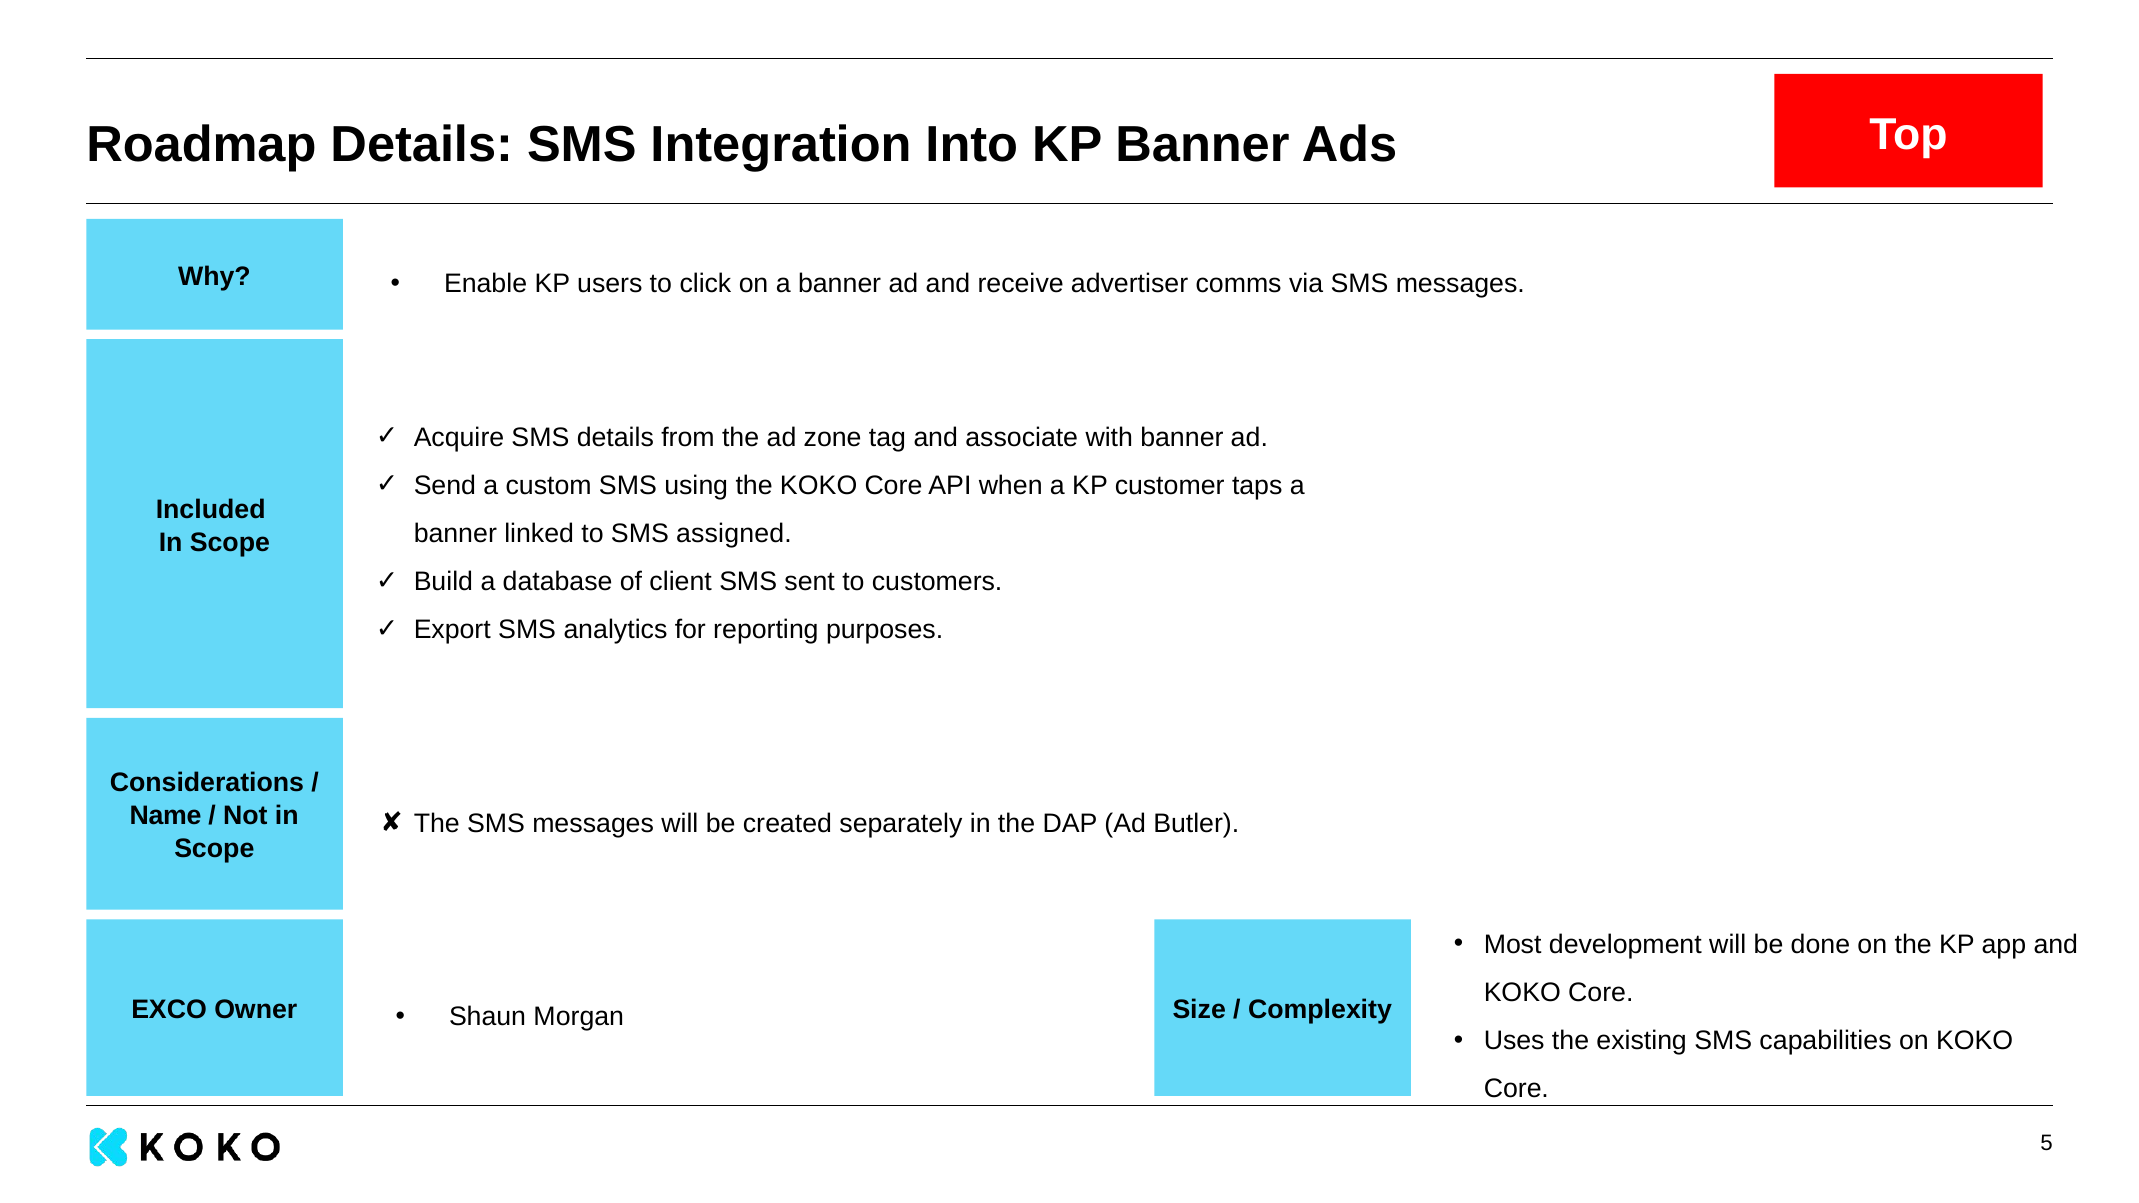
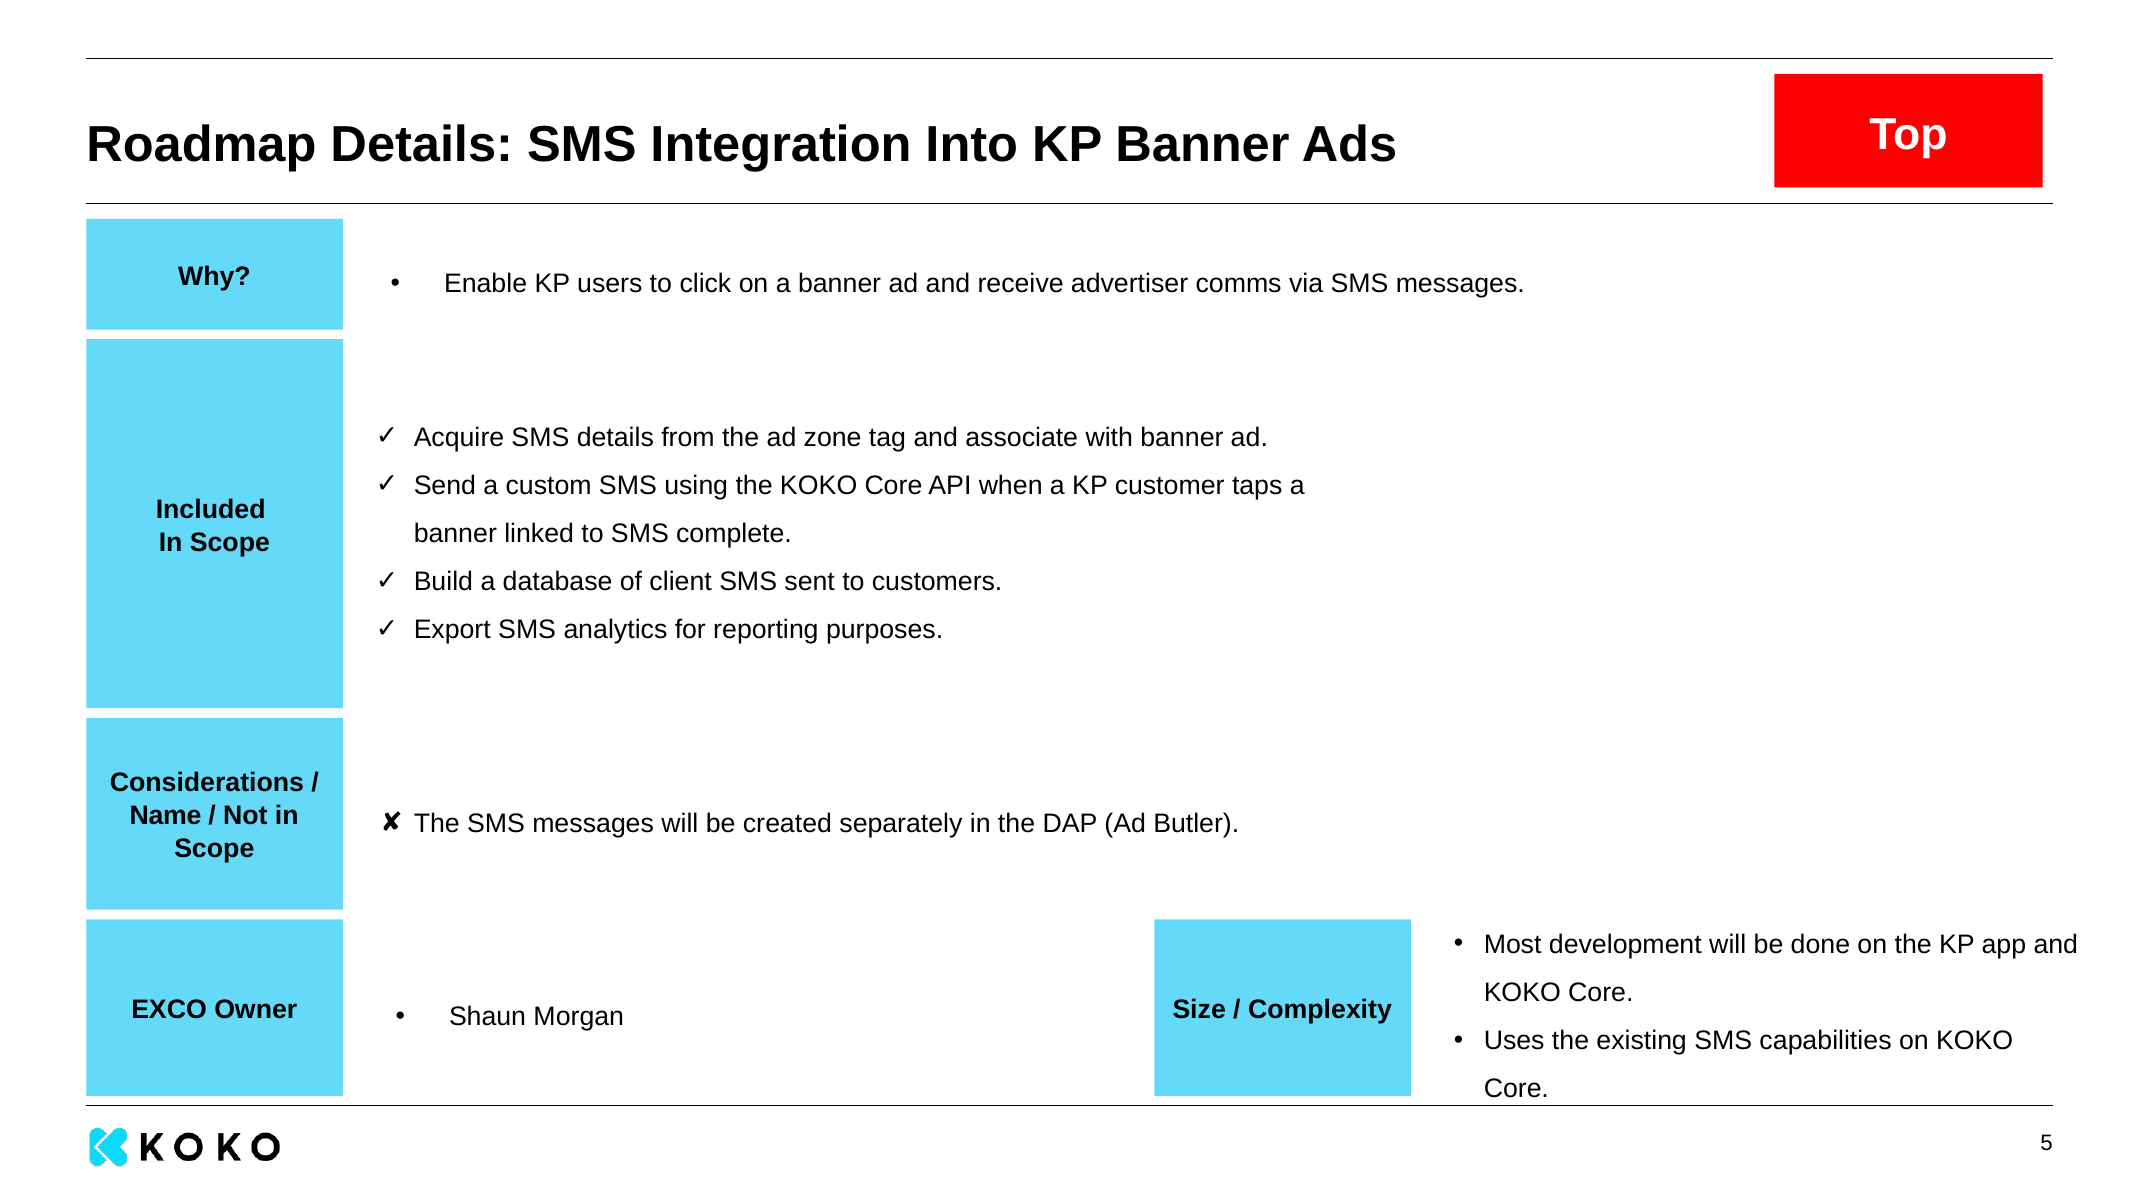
assigned: assigned -> complete (734, 534)
